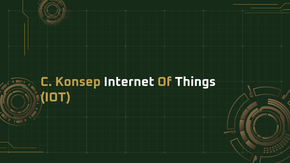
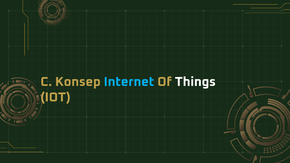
Internet colour: white -> light blue (129, 82)
